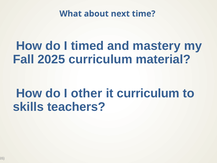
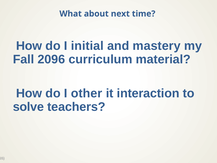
timed: timed -> initial (87, 46)
2025: 2025 -> 2096 (51, 59)
it curriculum: curriculum -> interaction (148, 93)
skills: skills -> solve (28, 107)
